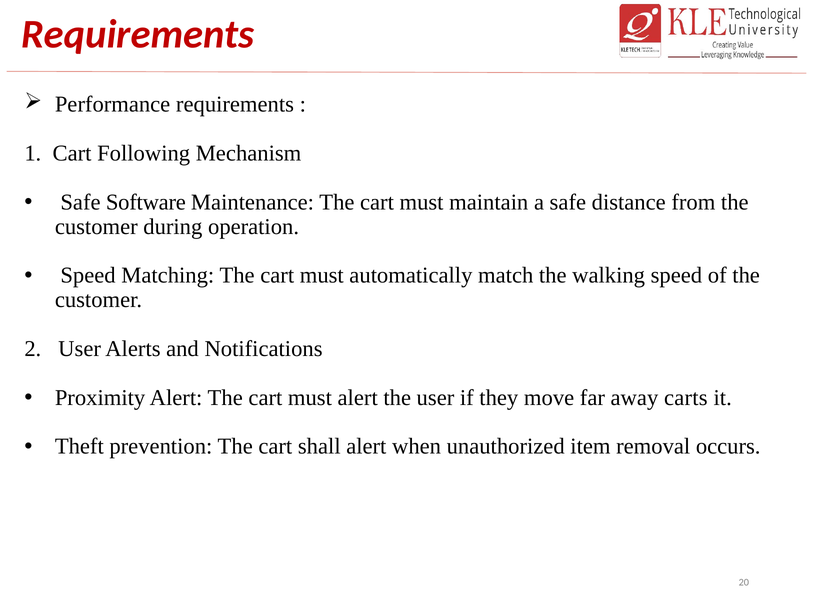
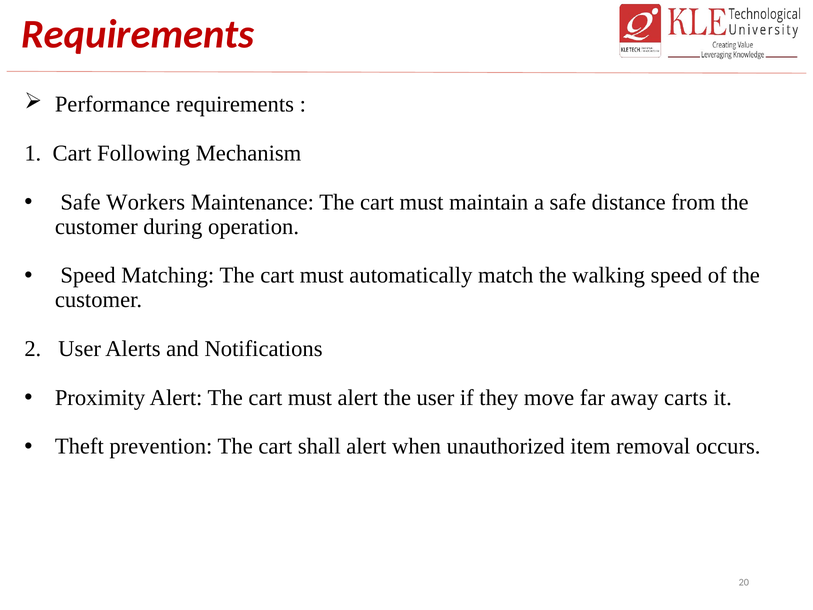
Software: Software -> Workers (146, 202)
